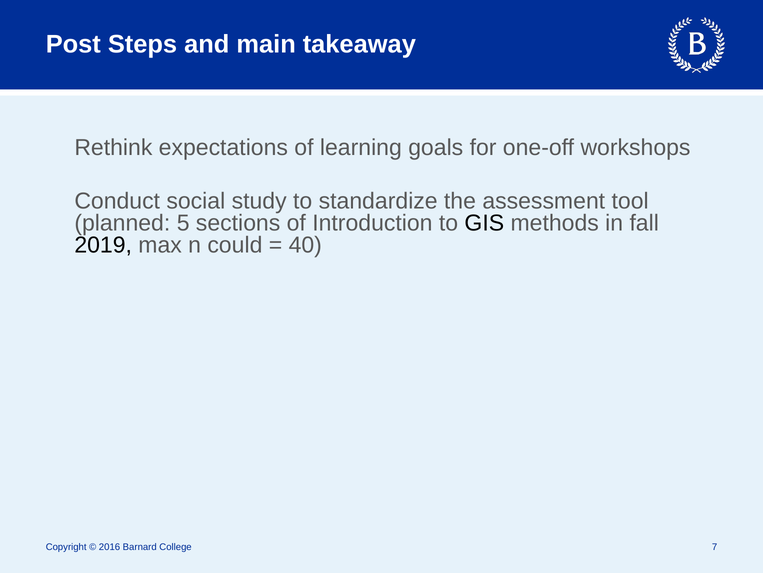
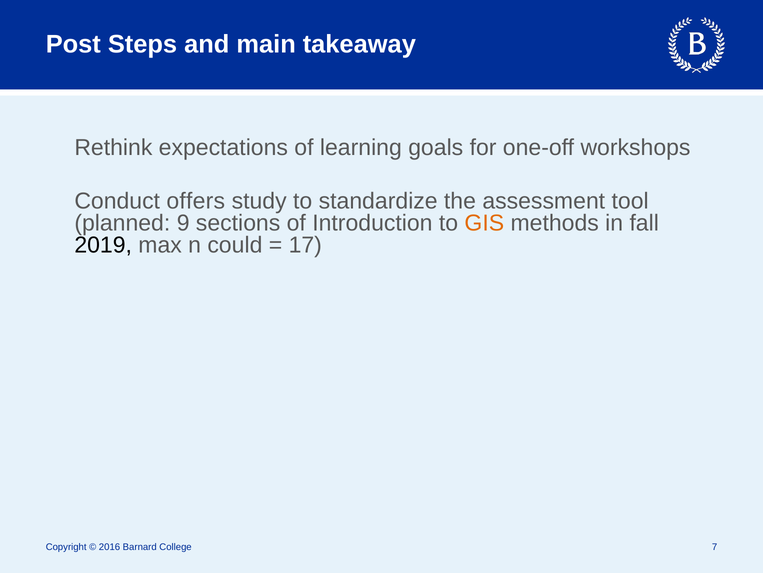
social: social -> offers (196, 201)
5: 5 -> 9 (183, 223)
GIS colour: black -> orange (484, 223)
40: 40 -> 17 (305, 245)
